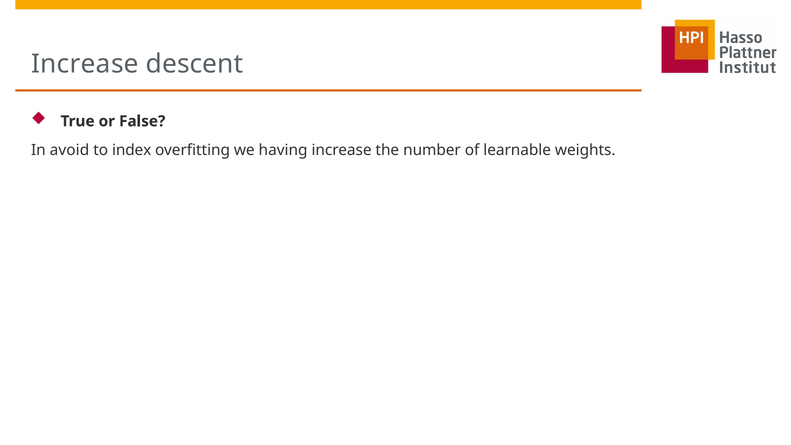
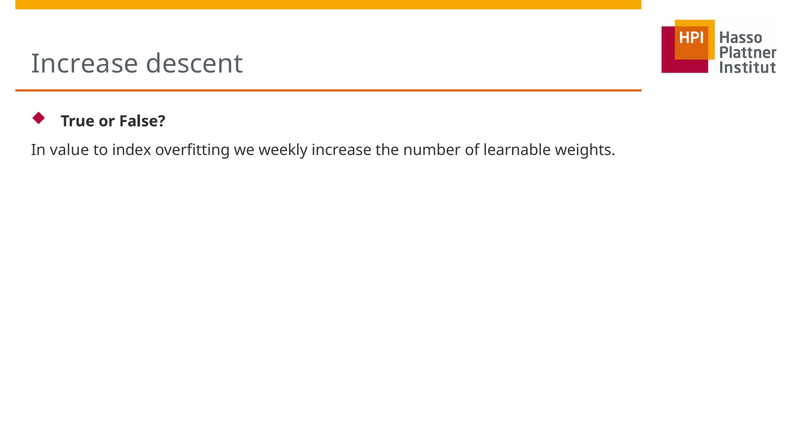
avoid: avoid -> value (69, 150)
having: having -> weekly (283, 150)
